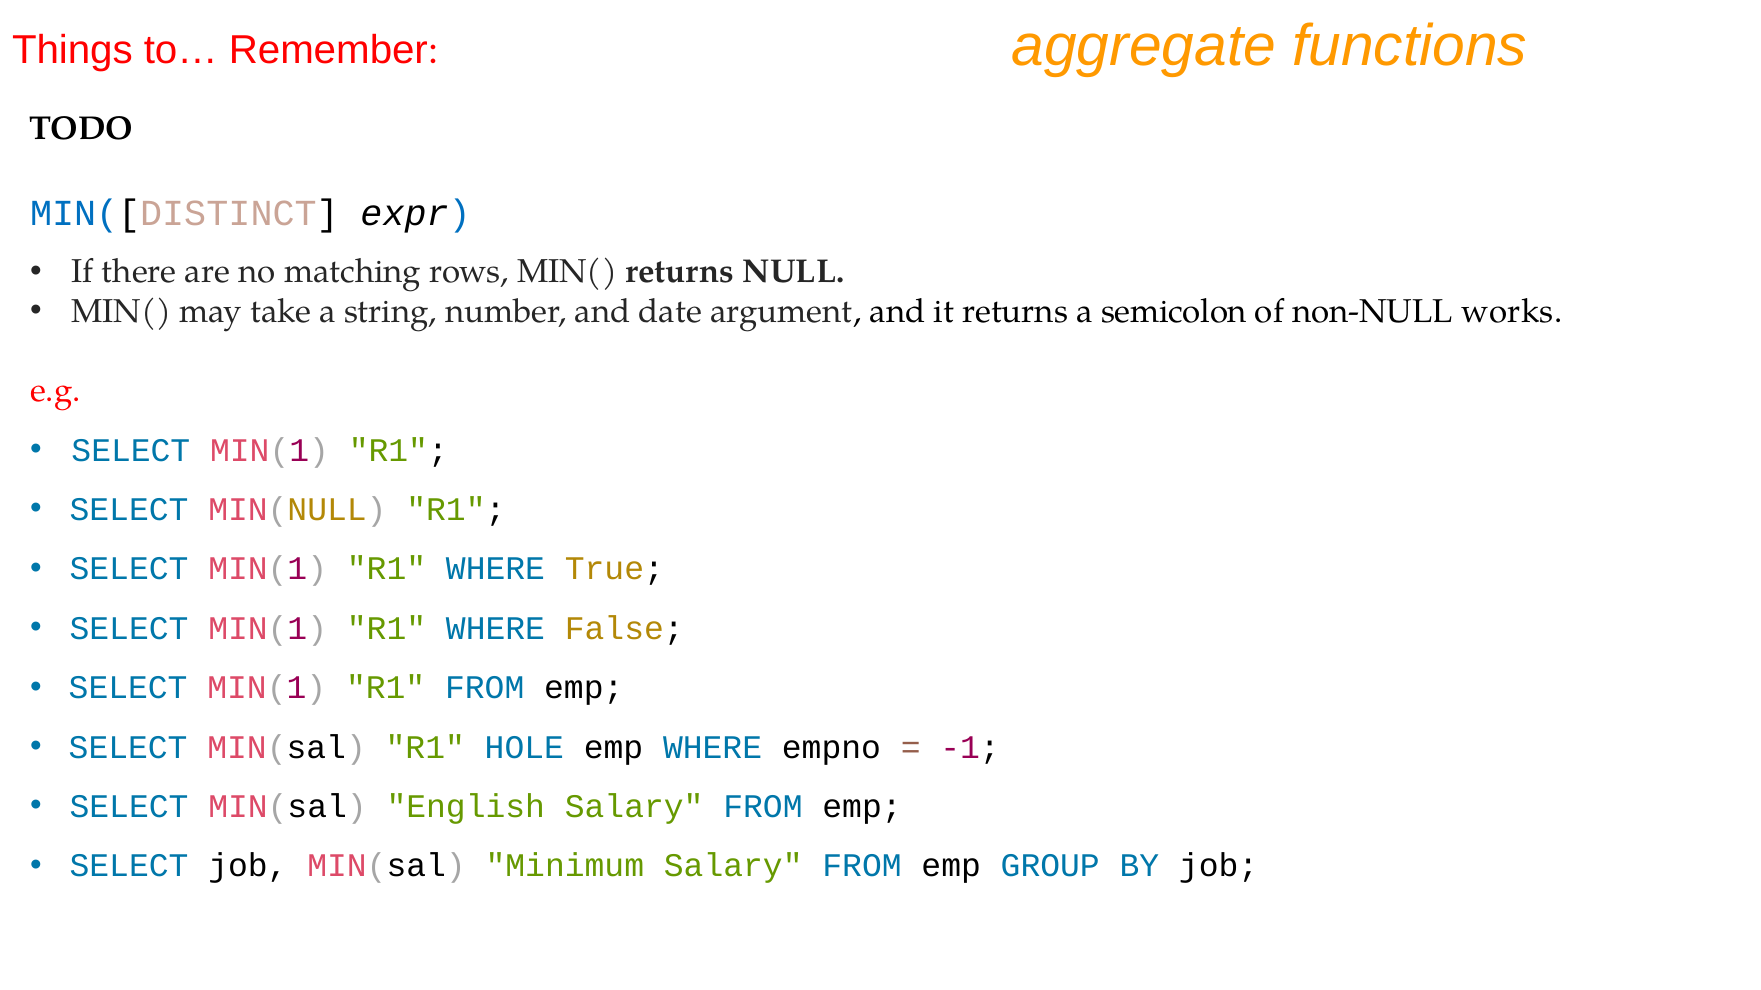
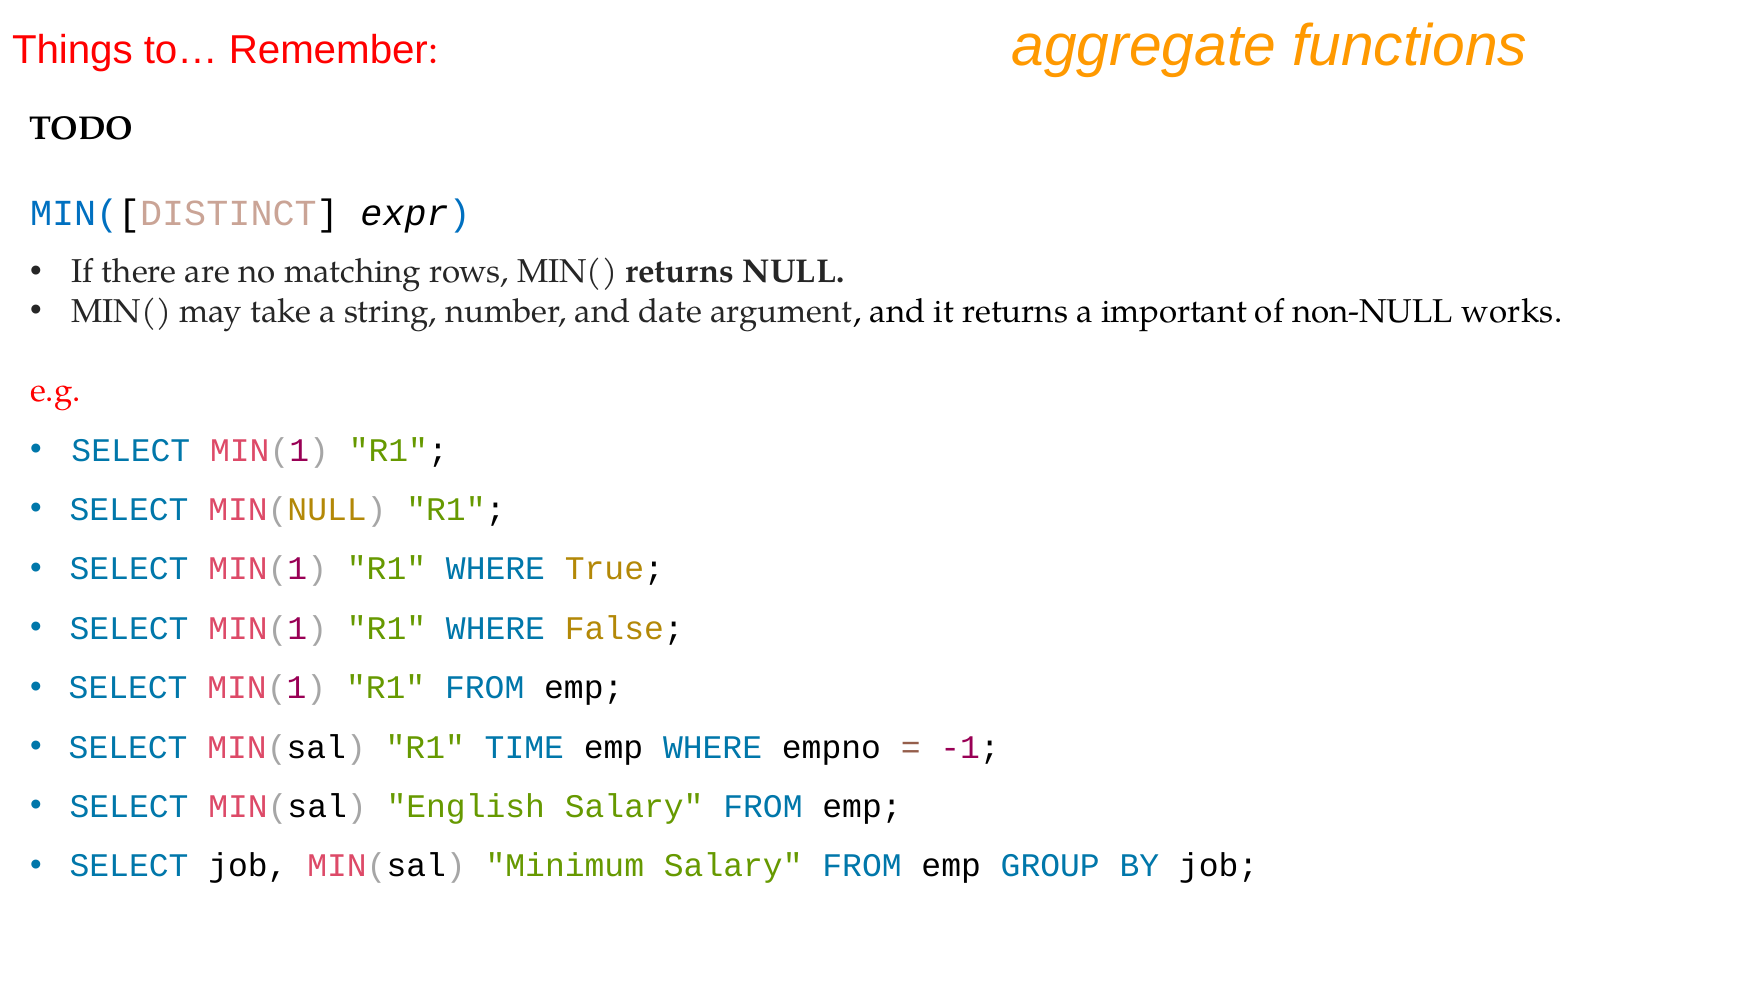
semicolon: semicolon -> important (1174, 312)
HOLE: HOLE -> TIME (524, 748)
